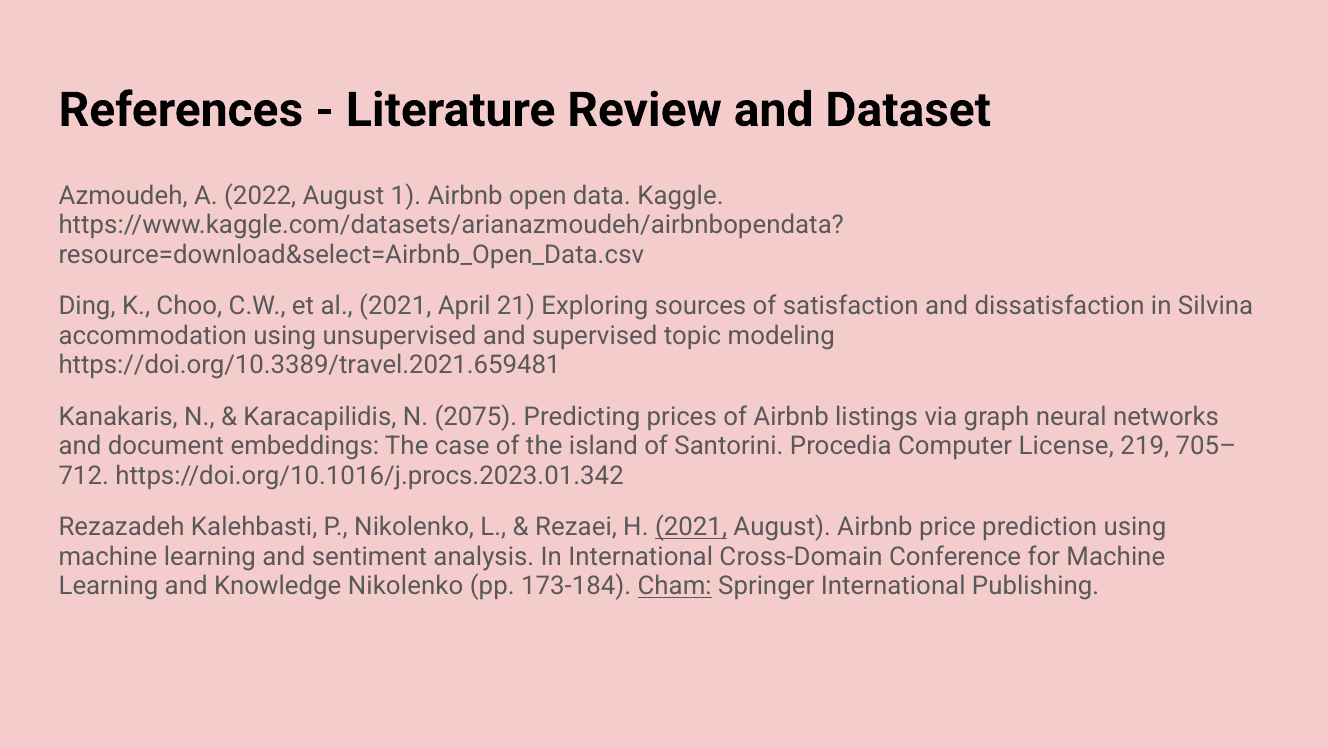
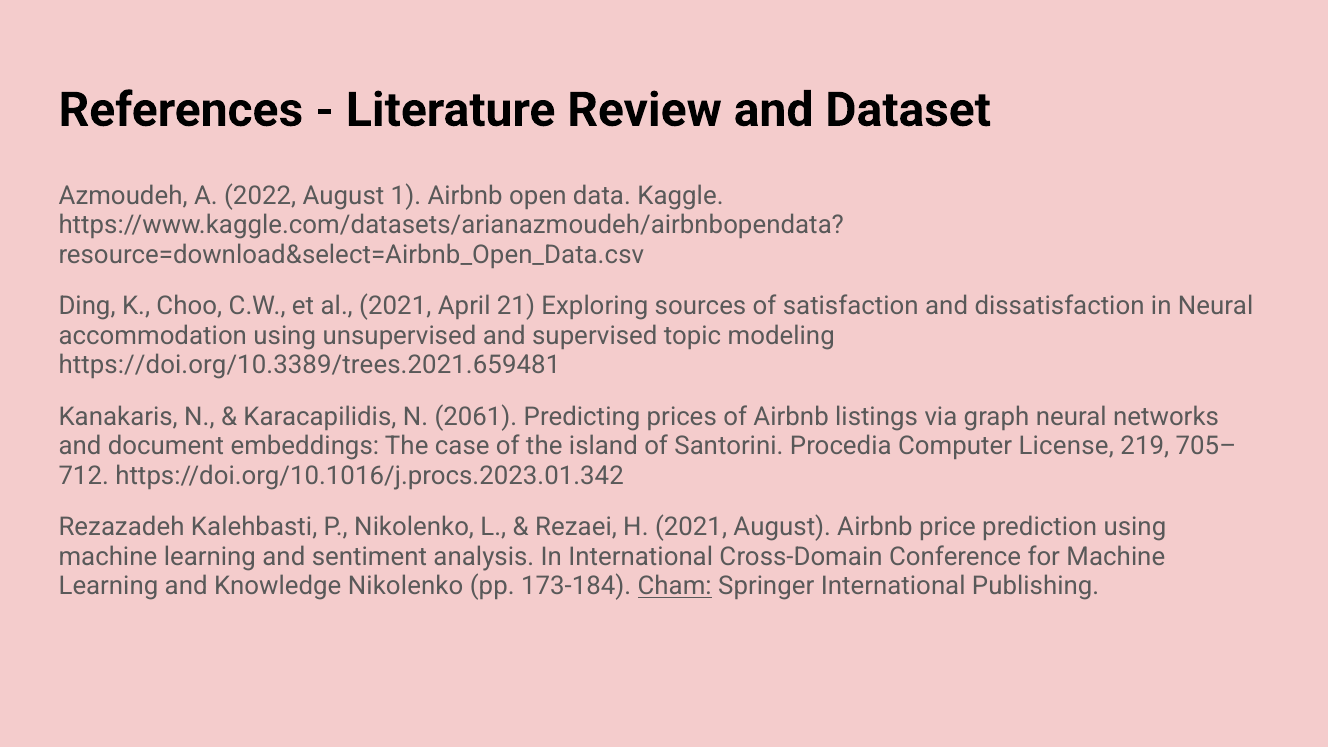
in Silvina: Silvina -> Neural (1216, 306)
https://doi.org/10.3389/travel.2021.659481: https://doi.org/10.3389/travel.2021.659481 -> https://doi.org/10.3389/trees.2021.659481 (309, 365)
2075: 2075 -> 2061 (476, 417)
2021 underline: present -> none (691, 527)
